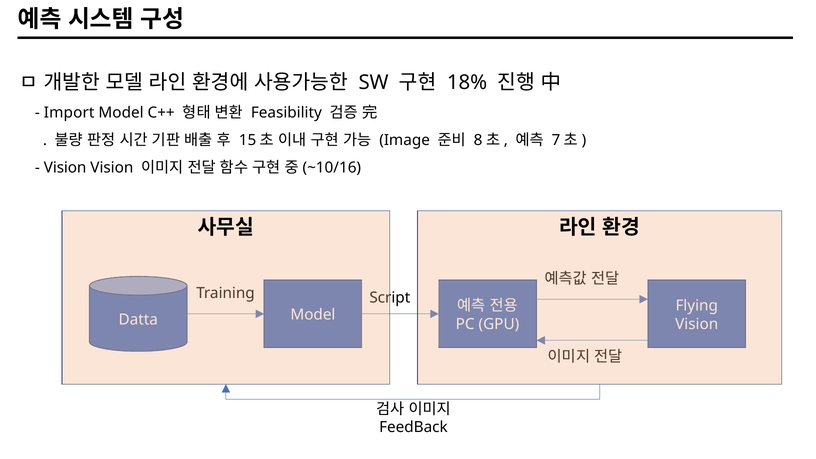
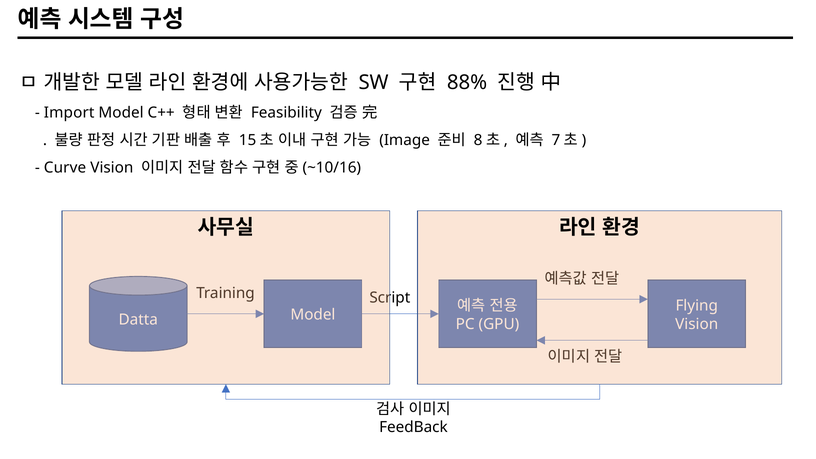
18%: 18% -> 88% (467, 82)
Vision: Vision -> Curve (65, 168)
